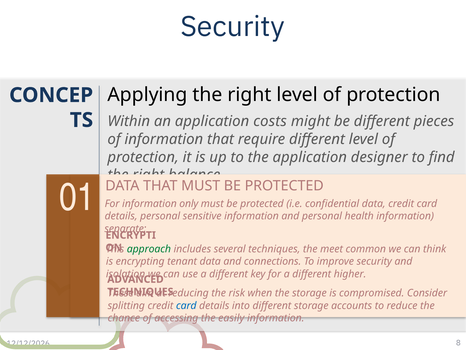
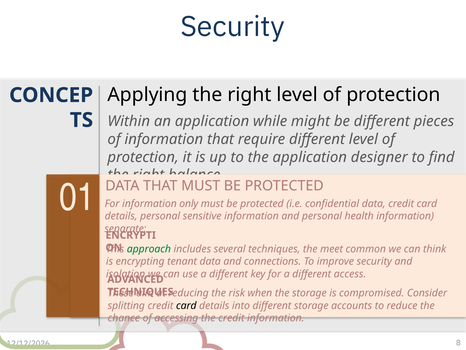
costs: costs -> while (270, 121)
higher: higher -> access (350, 274)
card colour: blue -> black (186, 305)
the easily: easily -> credit (231, 318)
